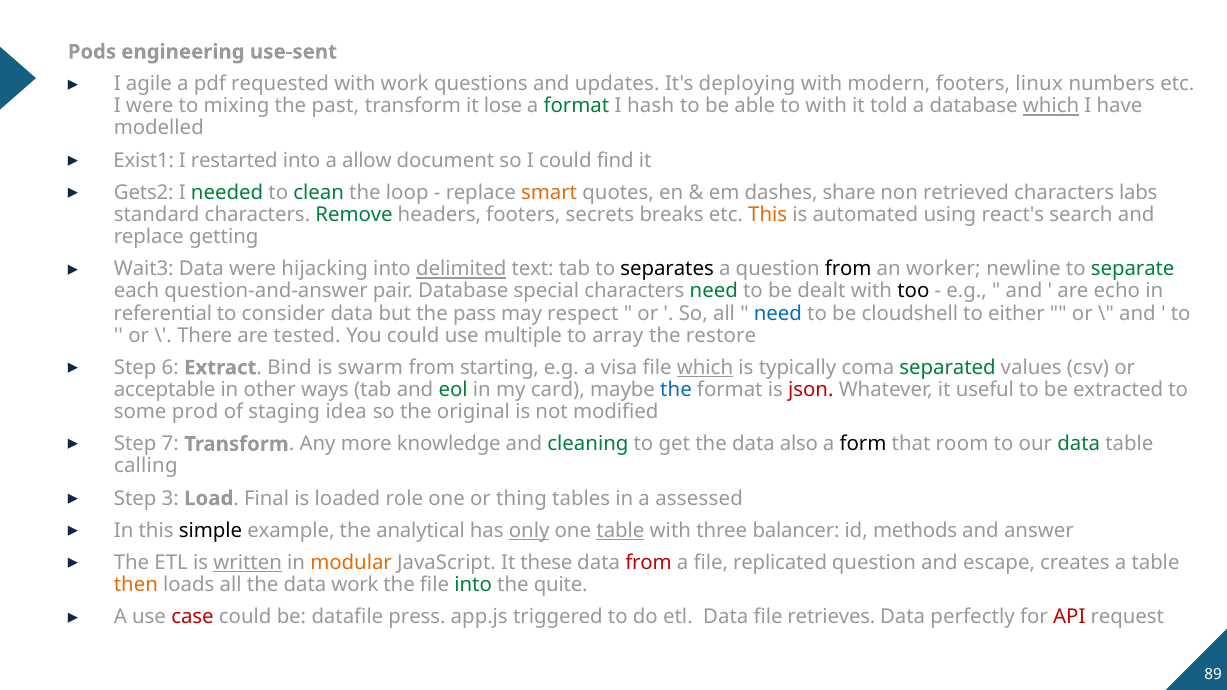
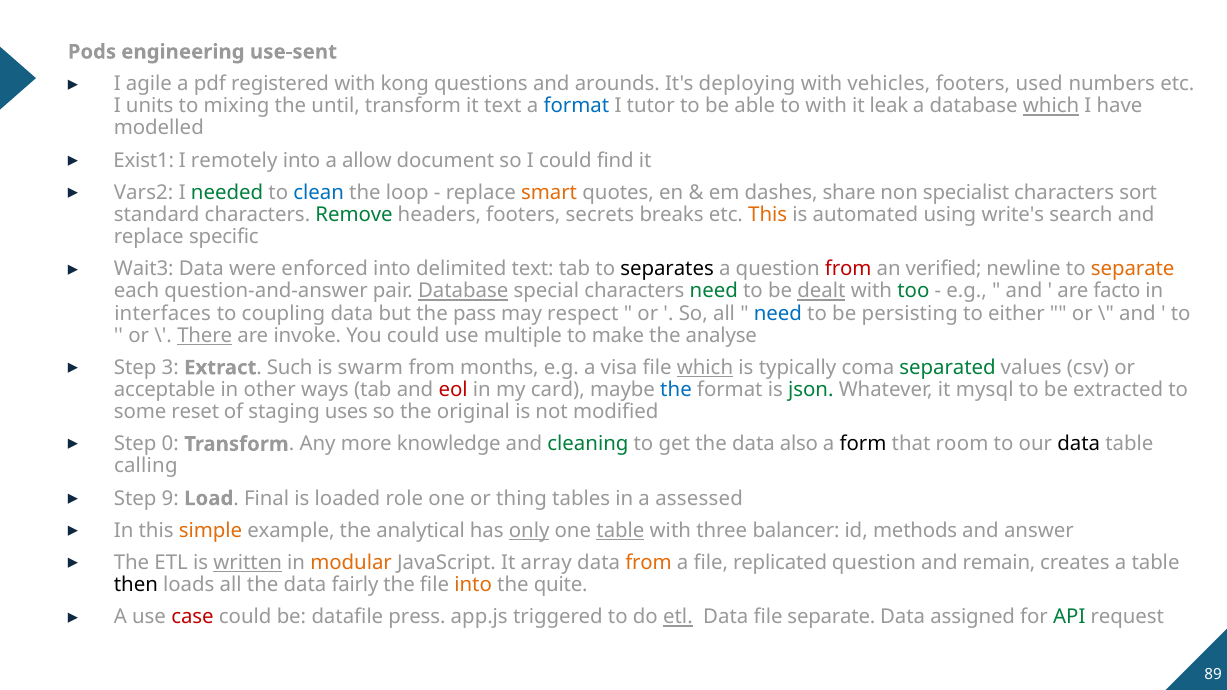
requested: requested -> registered (280, 84)
with work: work -> kong (405, 84)
updates: updates -> arounds (617, 84)
modern: modern -> vehicles (889, 84)
linux: linux -> used (1039, 84)
I were: were -> units (150, 106)
past: past -> until (336, 106)
it lose: lose -> text (503, 106)
format colour: green -> blue (576, 106)
hash: hash -> tutor (651, 106)
told: told -> leak (889, 106)
restarted: restarted -> remotely (234, 161)
Gets2: Gets2 -> Vars2 (144, 193)
clean colour: green -> blue (319, 193)
retrieved: retrieved -> specialist (966, 193)
labs: labs -> sort (1138, 193)
react's: react's -> write's (1013, 215)
getting: getting -> specific (224, 237)
hijacking: hijacking -> enforced (325, 269)
delimited underline: present -> none (461, 269)
from colour: black -> red (848, 269)
worker: worker -> verified (944, 269)
separate colour: green -> orange (1133, 269)
Database underline: none -> present (463, 291)
dealt underline: none -> present (821, 291)
too colour: black -> green (913, 291)
echo: echo -> facto (1117, 291)
referential: referential -> interfaces (163, 313)
consider: consider -> coupling (283, 313)
cloudshell: cloudshell -> persisting (910, 313)
There underline: none -> present (205, 335)
tested: tested -> invoke (307, 335)
array: array -> make (618, 335)
restore: restore -> analyse (721, 335)
6: 6 -> 3 (170, 368)
Bind: Bind -> Such (290, 368)
starting: starting -> months (499, 368)
eol colour: green -> red (453, 390)
json colour: red -> green (811, 390)
useful: useful -> mysql (985, 390)
prod: prod -> reset (195, 412)
idea: idea -> uses (346, 412)
7: 7 -> 0 (170, 444)
data colour: green -> black (1079, 444)
3: 3 -> 9 (170, 498)
simple colour: black -> orange (211, 531)
these: these -> array (546, 563)
from colour: red -> orange (649, 563)
escape: escape -> remain (999, 563)
then colour: orange -> black (136, 585)
data work: work -> fairly (355, 585)
into colour: green -> orange (473, 585)
etl underline: none -> present (678, 617)
file retrieves: retrieves -> separate (831, 617)
perfectly: perfectly -> assigned (973, 617)
API colour: red -> green (1069, 617)
